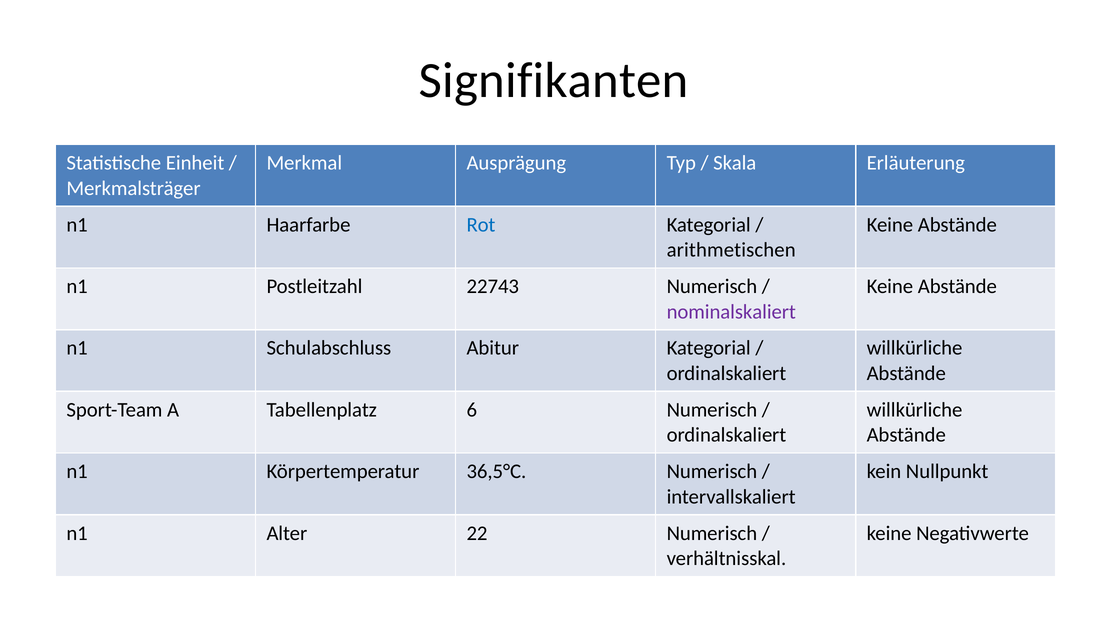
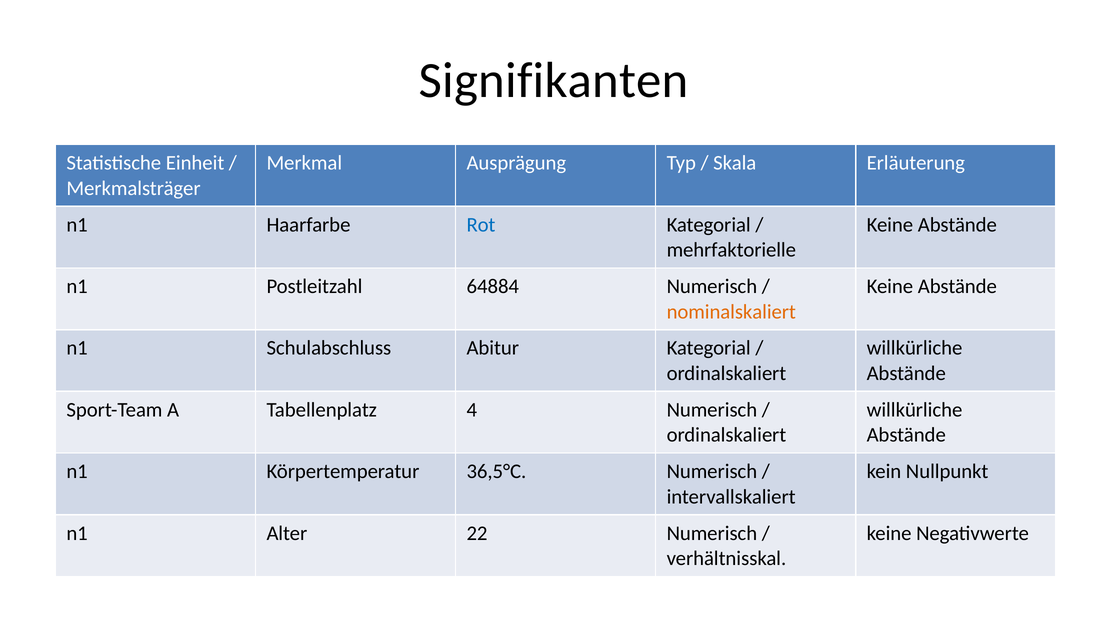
arithmetischen: arithmetischen -> mehrfaktorielle (731, 250)
22743: 22743 -> 64884 (493, 287)
nominalskaliert colour: purple -> orange (731, 312)
6: 6 -> 4 (472, 410)
